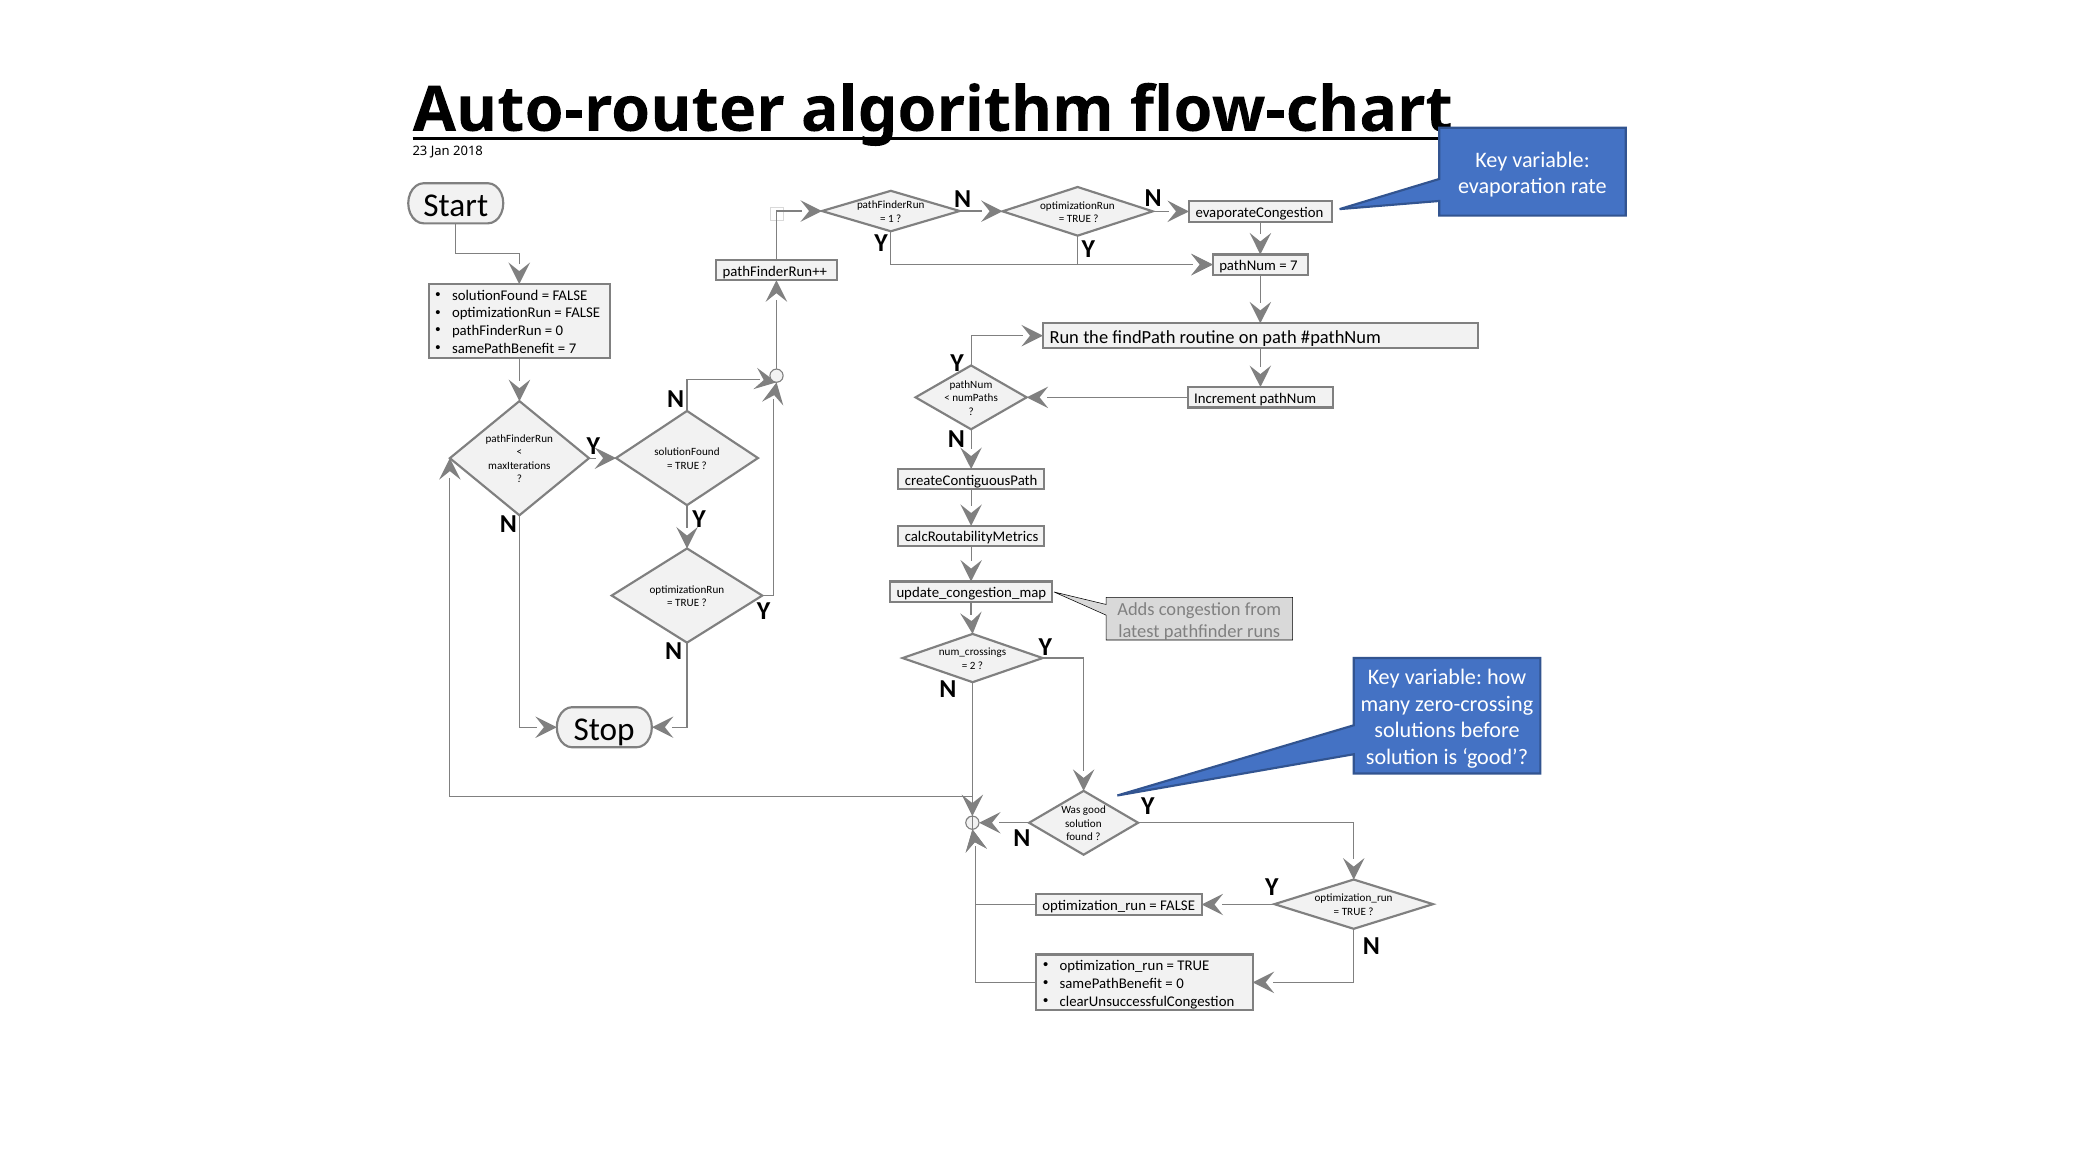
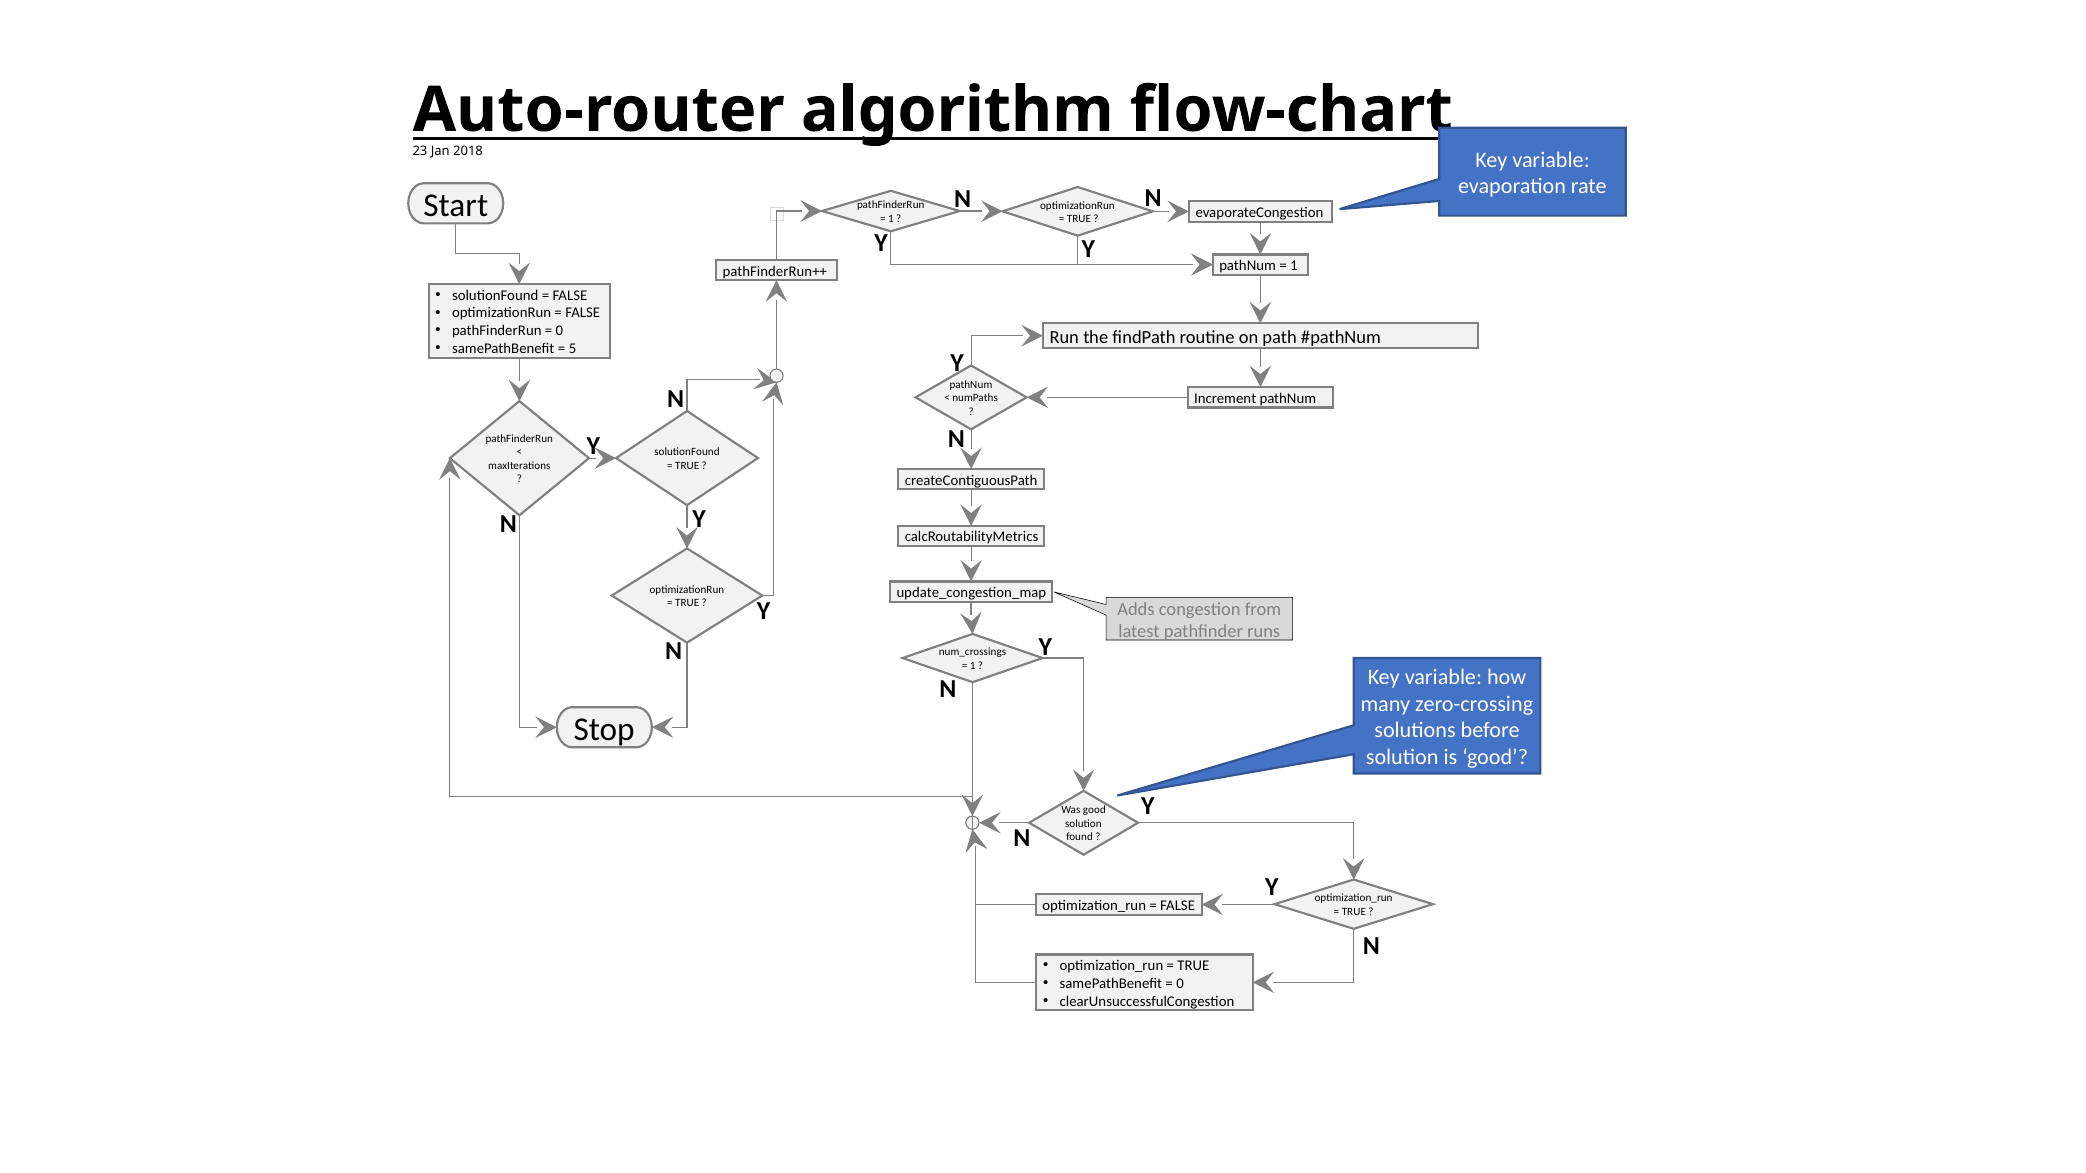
7: 7 -> 1 (1294, 266)
7: 7 -> 5 (573, 349)
2: 2 -> 1 (973, 666)
